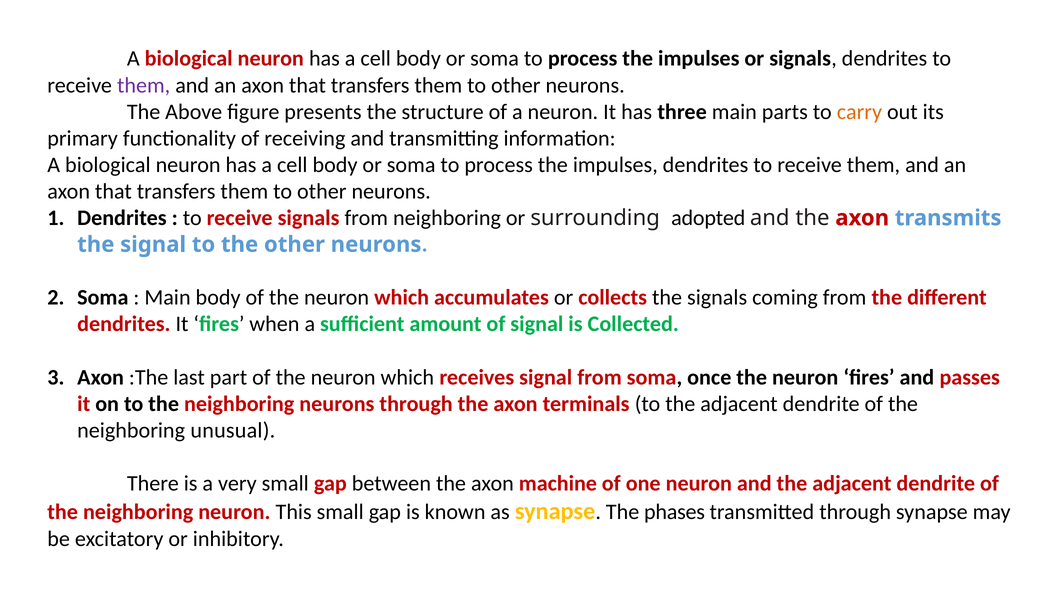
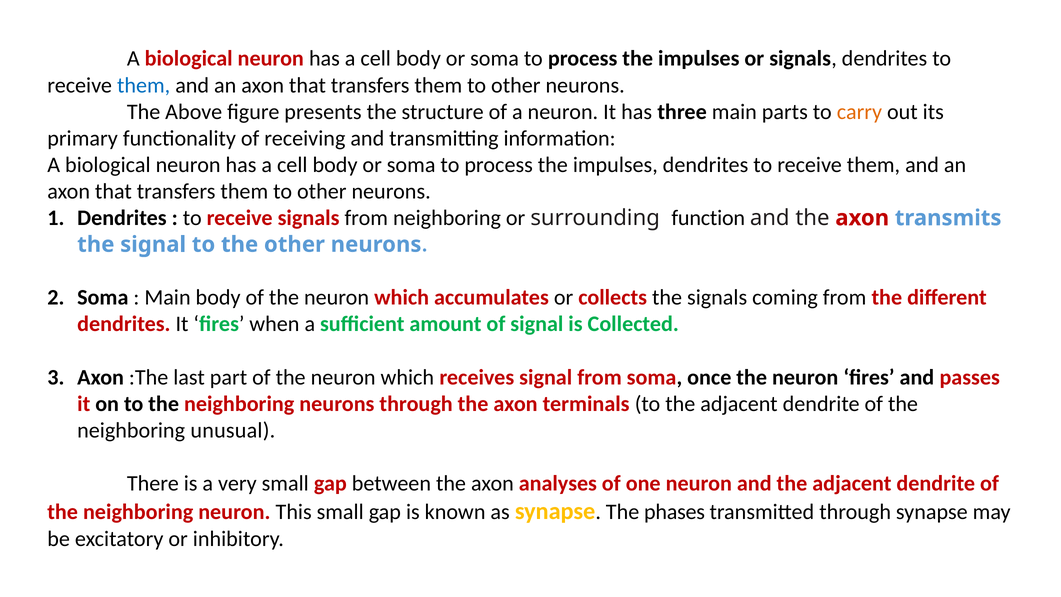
them colour: purple -> blue (144, 85)
adopted: adopted -> function (708, 218)
machine: machine -> analyses (558, 483)
